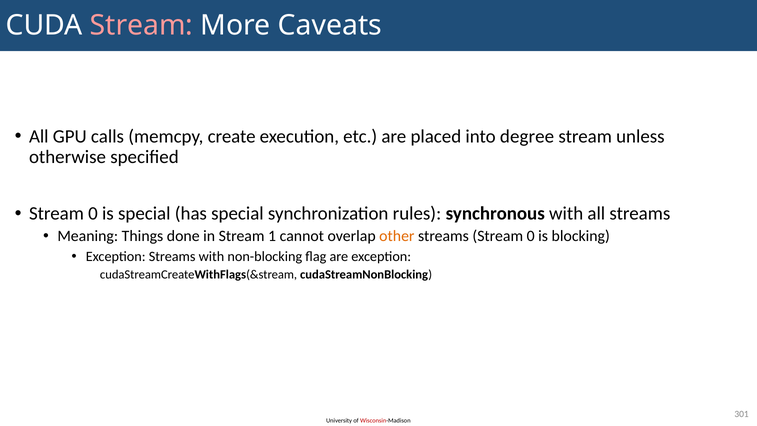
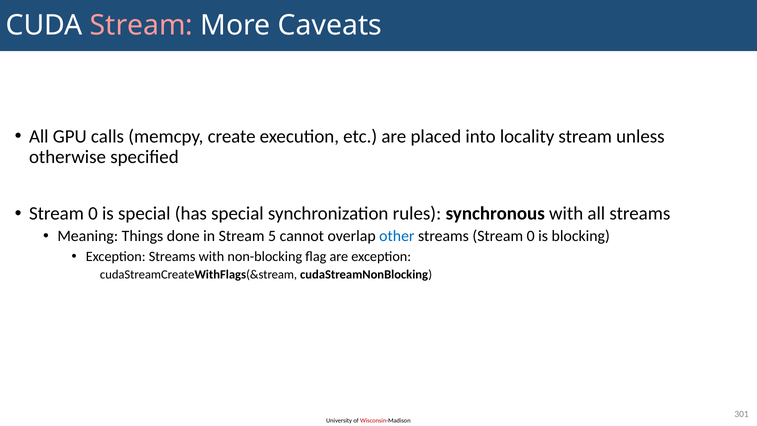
degree: degree -> locality (527, 136)
1: 1 -> 5 (272, 236)
other colour: orange -> blue (397, 236)
